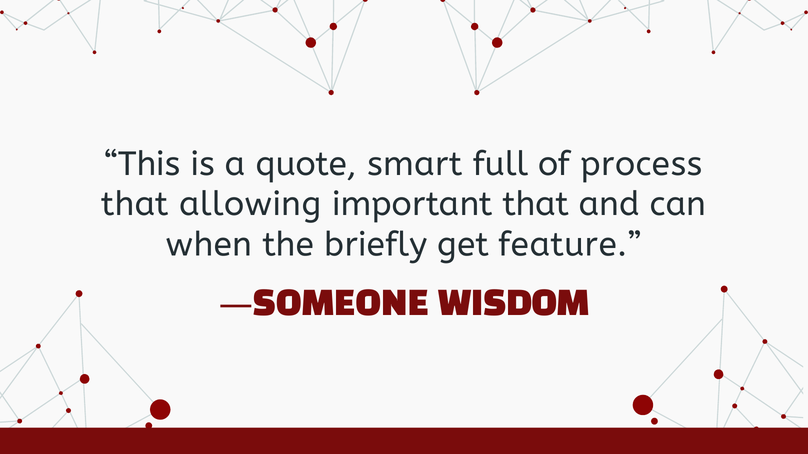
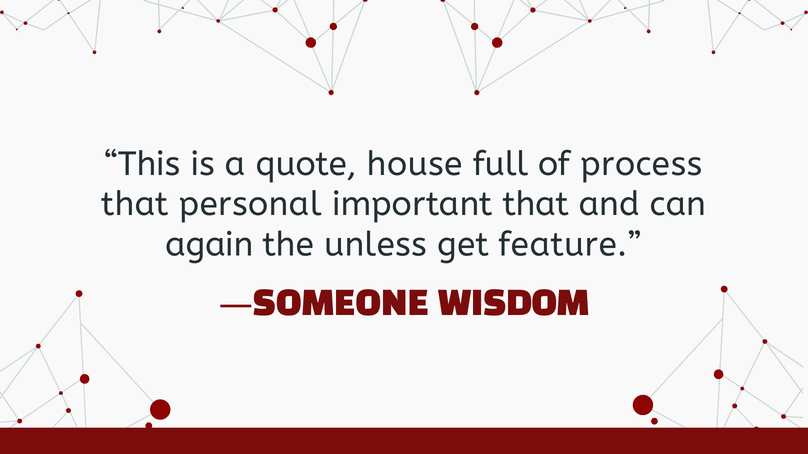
smart: smart -> house (415, 164)
allowing: allowing -> personal (250, 205)
when: when -> again (209, 245)
briefly: briefly -> unless (376, 245)
